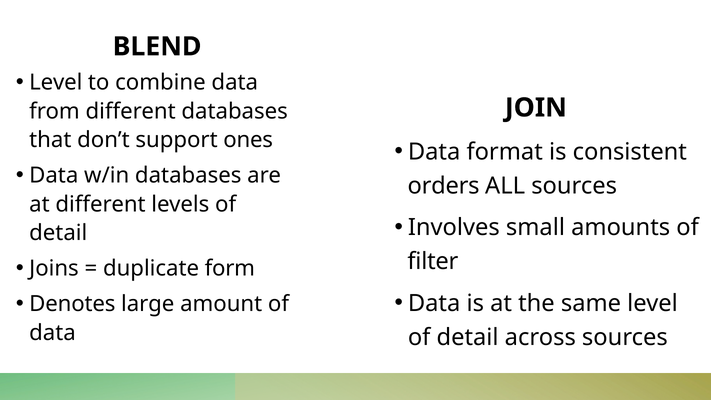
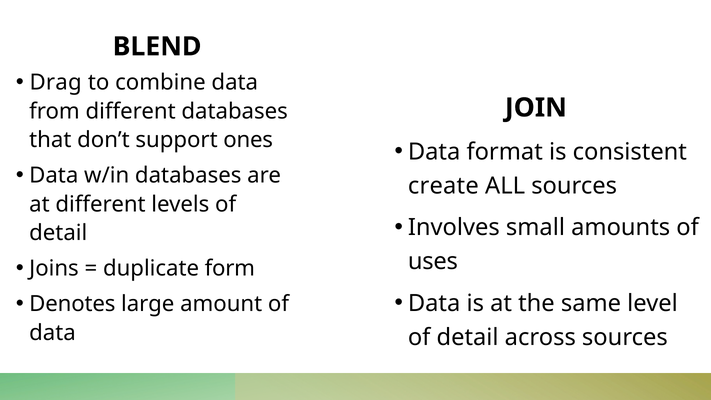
Level: Level -> Drag (56, 83)
orders: orders -> create (443, 186)
filter: filter -> uses (433, 262)
